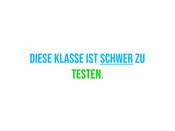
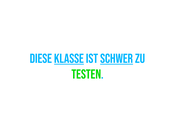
klasse underline: none -> present (69, 59)
